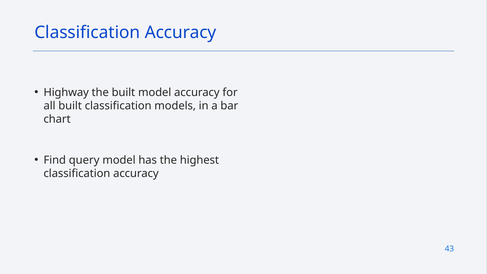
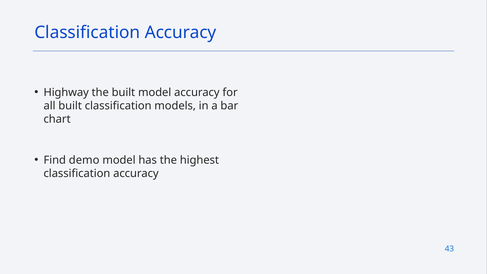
query: query -> demo (84, 160)
